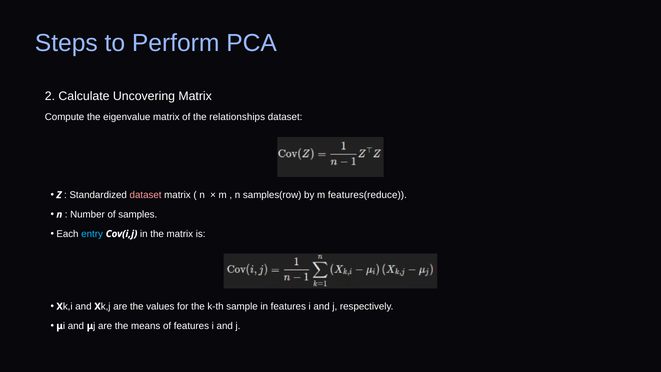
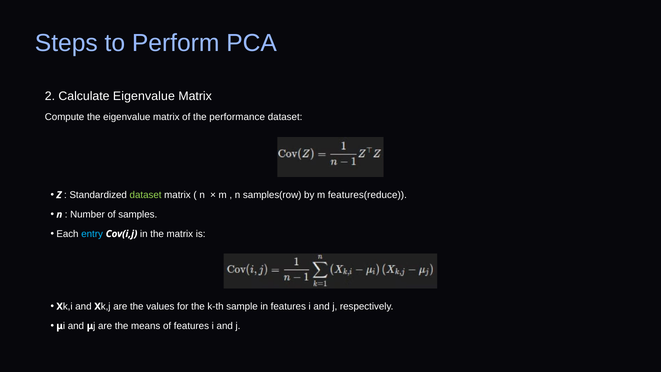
Calculate Uncovering: Uncovering -> Eigenvalue (144, 96)
relationships: relationships -> performance (237, 117)
dataset colour: pink -> light green (146, 195)
